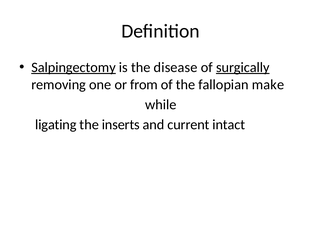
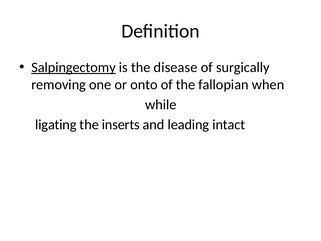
surgically underline: present -> none (243, 67)
from: from -> onto (144, 84)
make: make -> when (268, 84)
current: current -> leading (188, 124)
